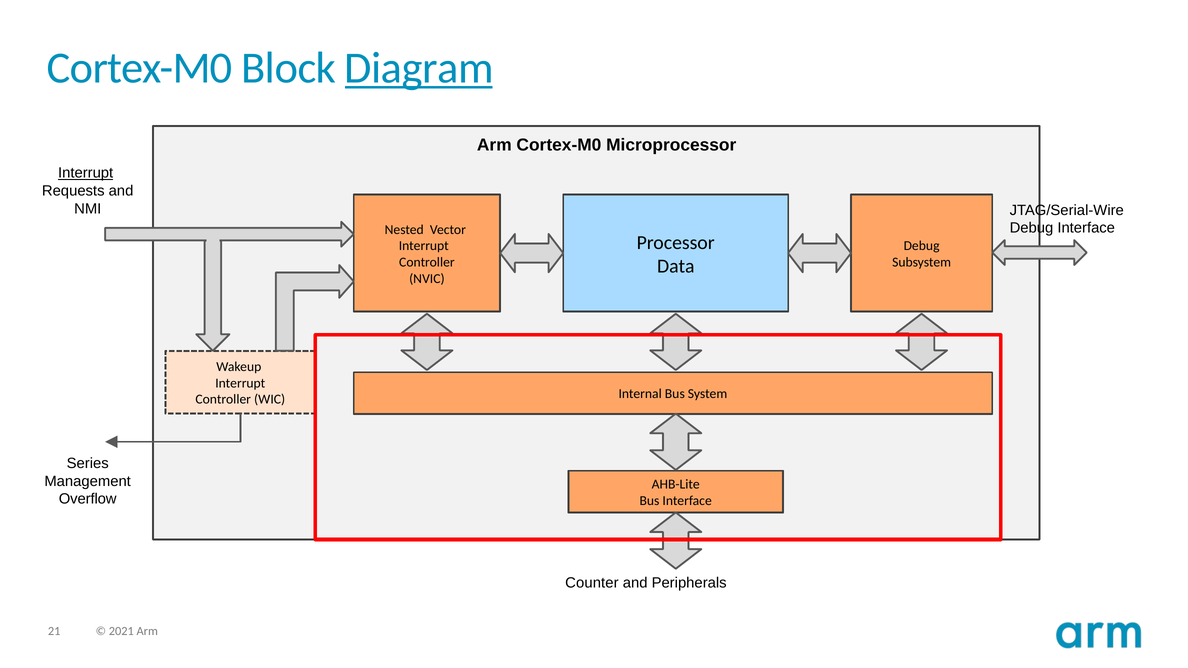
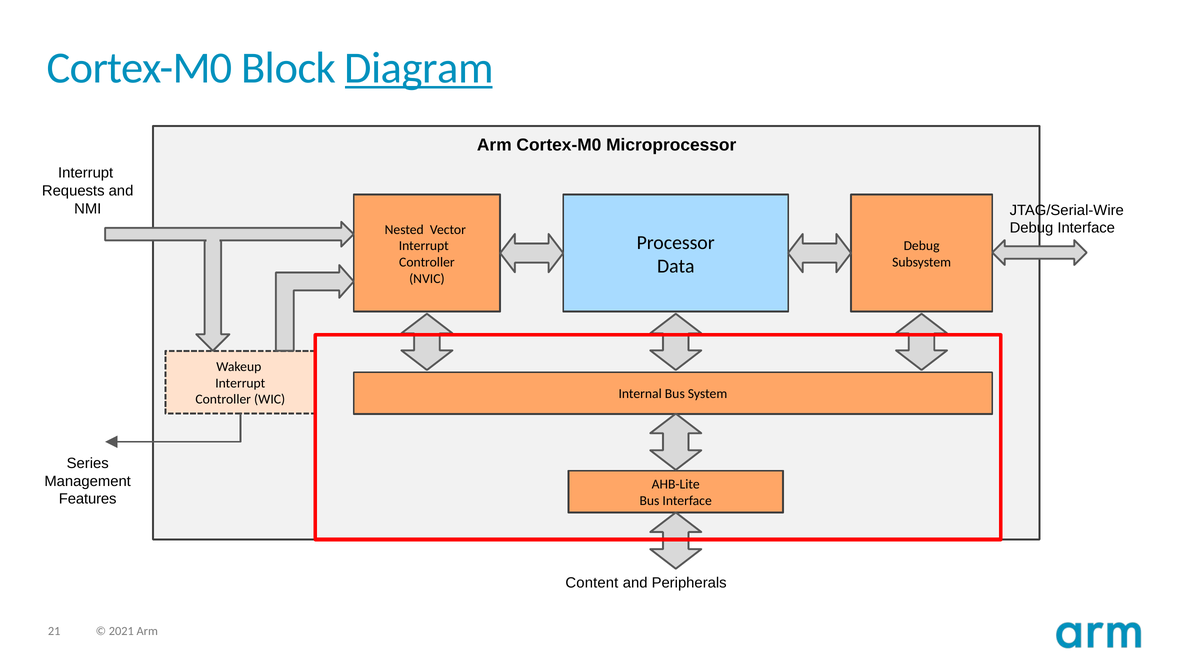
Interrupt underline: present -> none (86, 173)
Overflow: Overflow -> Features (88, 499)
Counter: Counter -> Content (592, 583)
